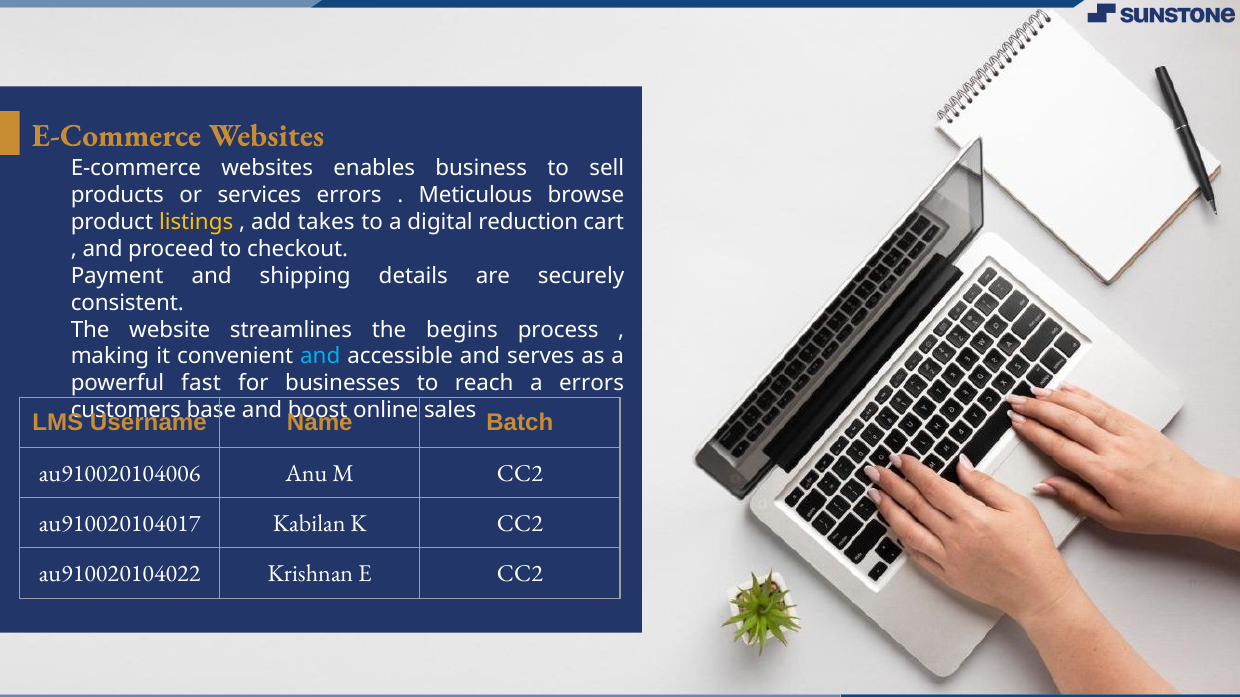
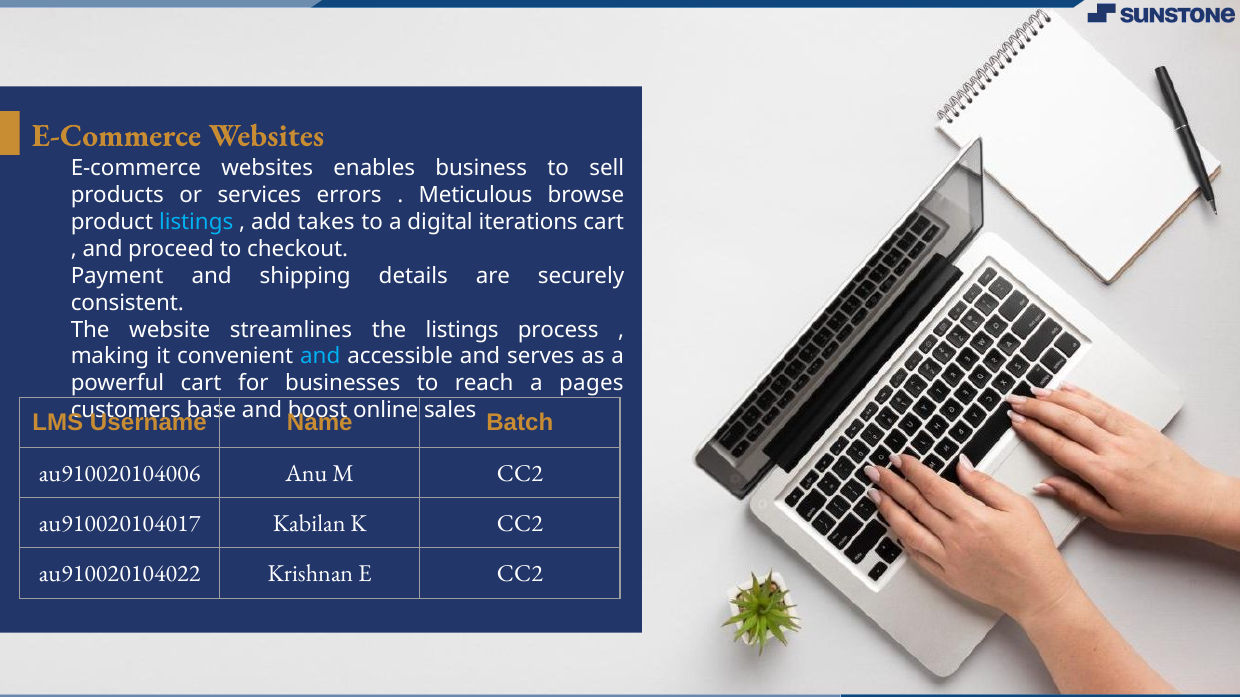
listings colour: yellow -> light blue (196, 222)
reduction: reduction -> iterations (528, 222)
the begins: begins -> listings (462, 330)
powerful fast: fast -> cart (201, 384)
a errors: errors -> pages (591, 384)
